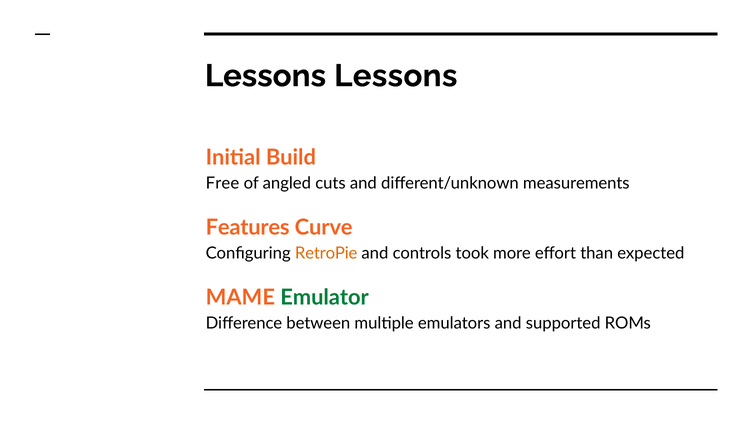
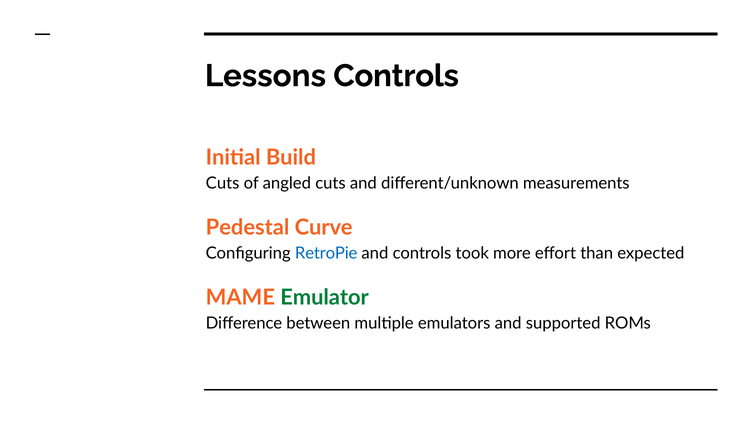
Lessons Lessons: Lessons -> Controls (396, 76)
Free: Free -> Cuts (223, 183)
Features: Features -> Pedestal (248, 227)
RetroPie colour: orange -> blue (326, 253)
